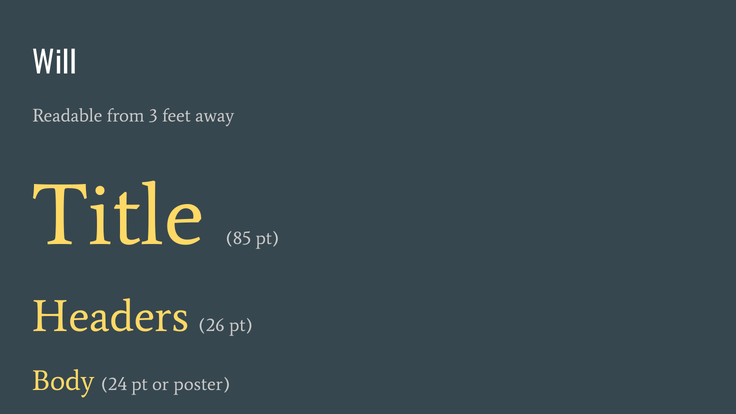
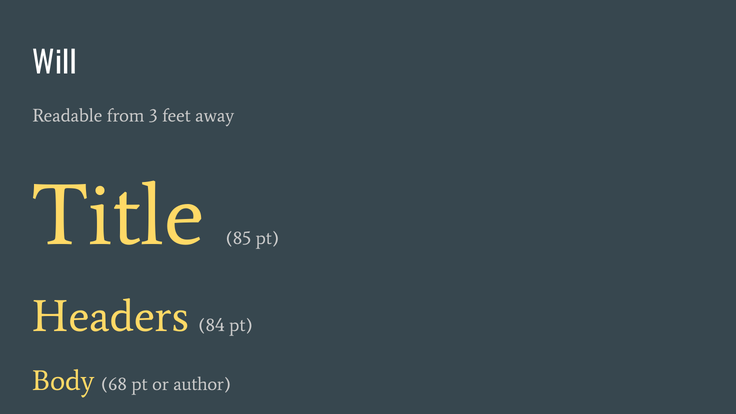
26: 26 -> 84 (212, 325)
24: 24 -> 68 (114, 384)
poster: poster -> author (202, 384)
